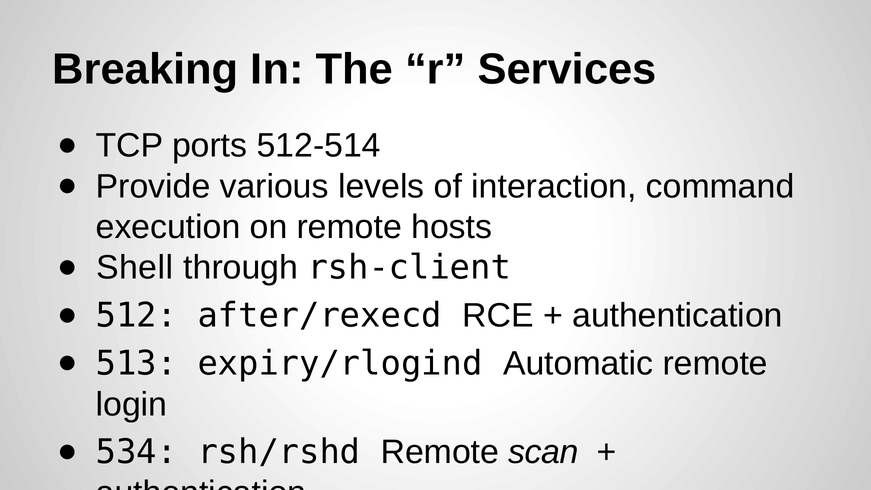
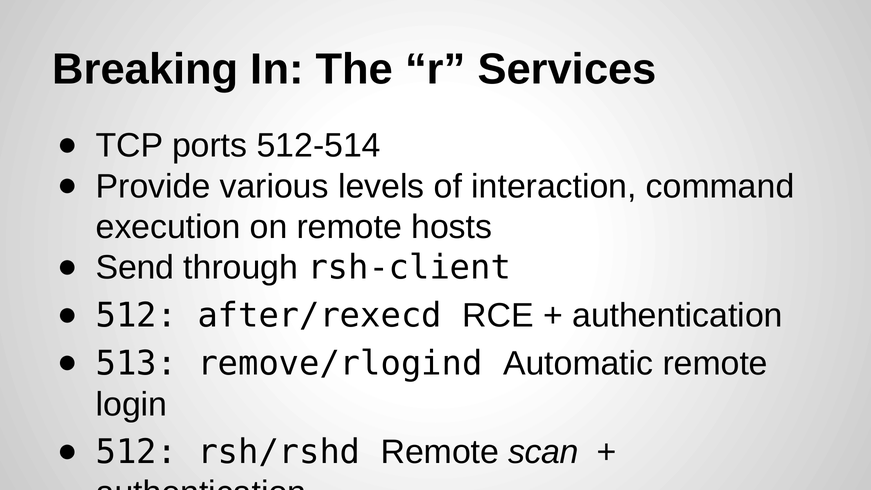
Shell: Shell -> Send (135, 268)
expiry/rlogind: expiry/rlogind -> remove/rlogind (340, 364)
534: 534 -> 512 (137, 452)
